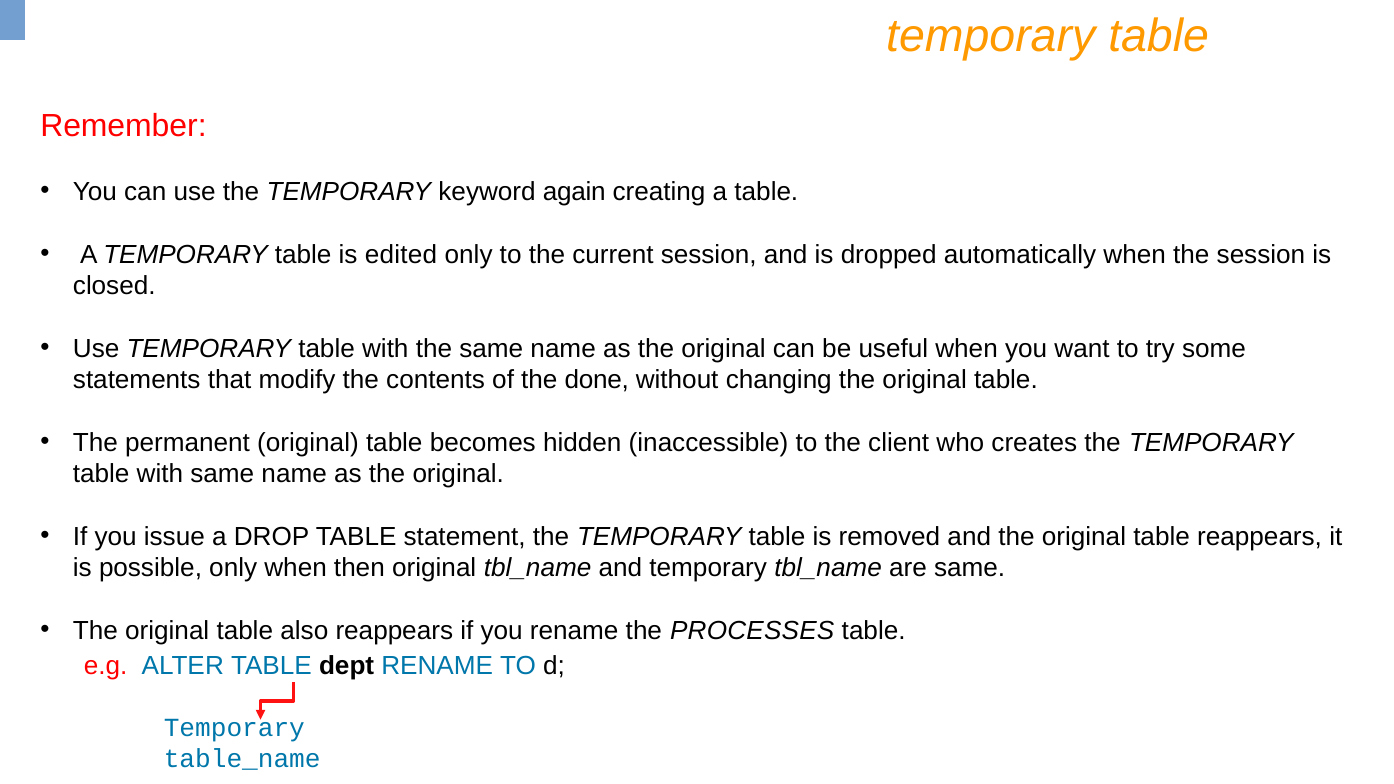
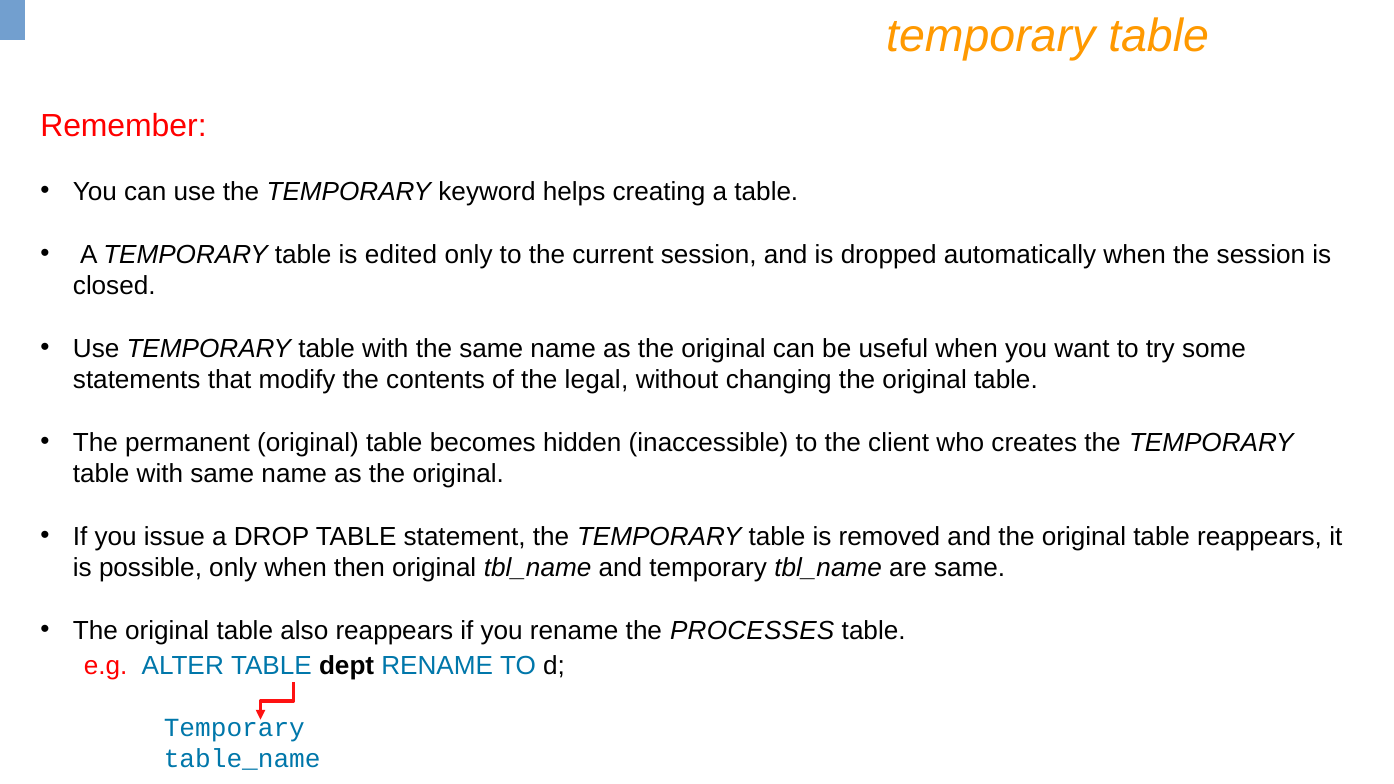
again: again -> helps (574, 192)
done: done -> legal (596, 380)
